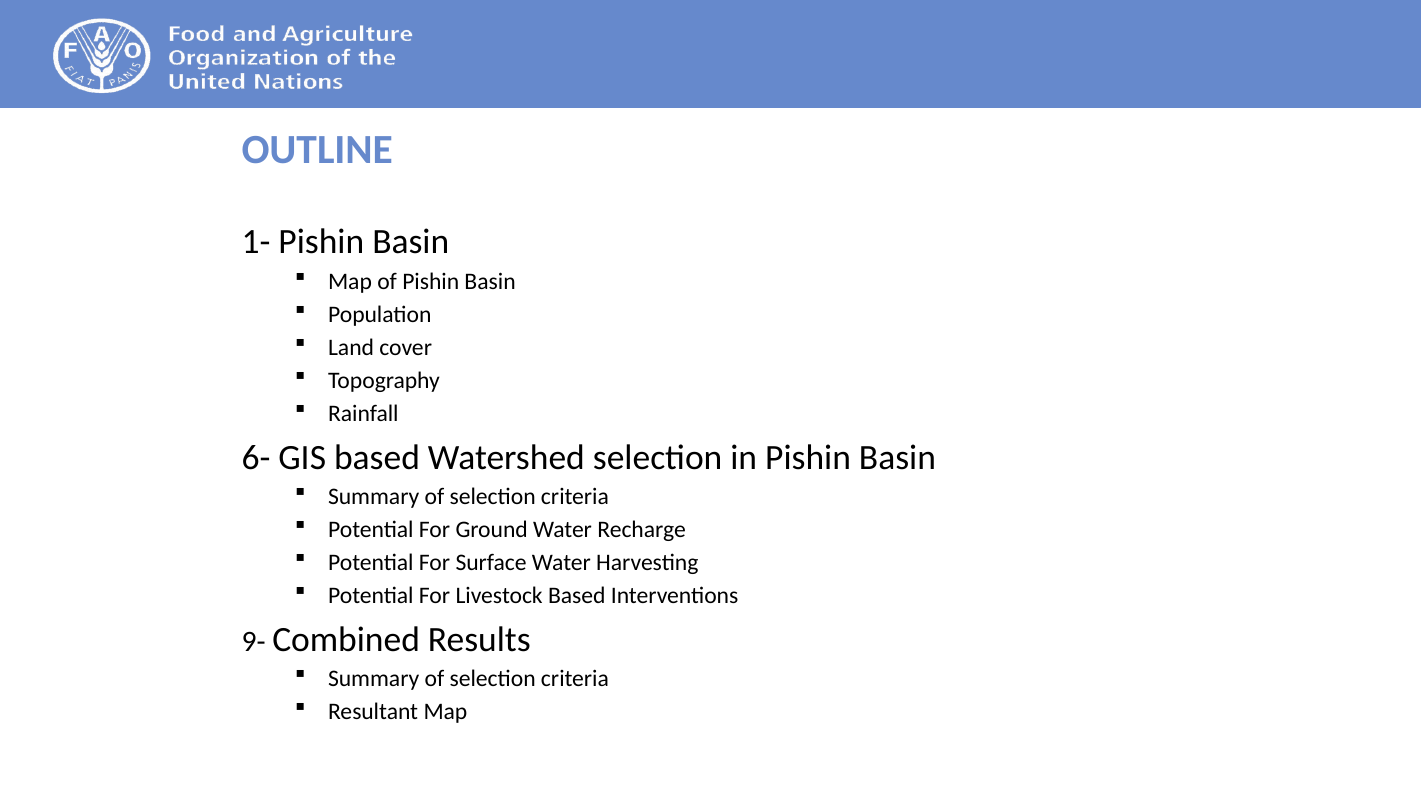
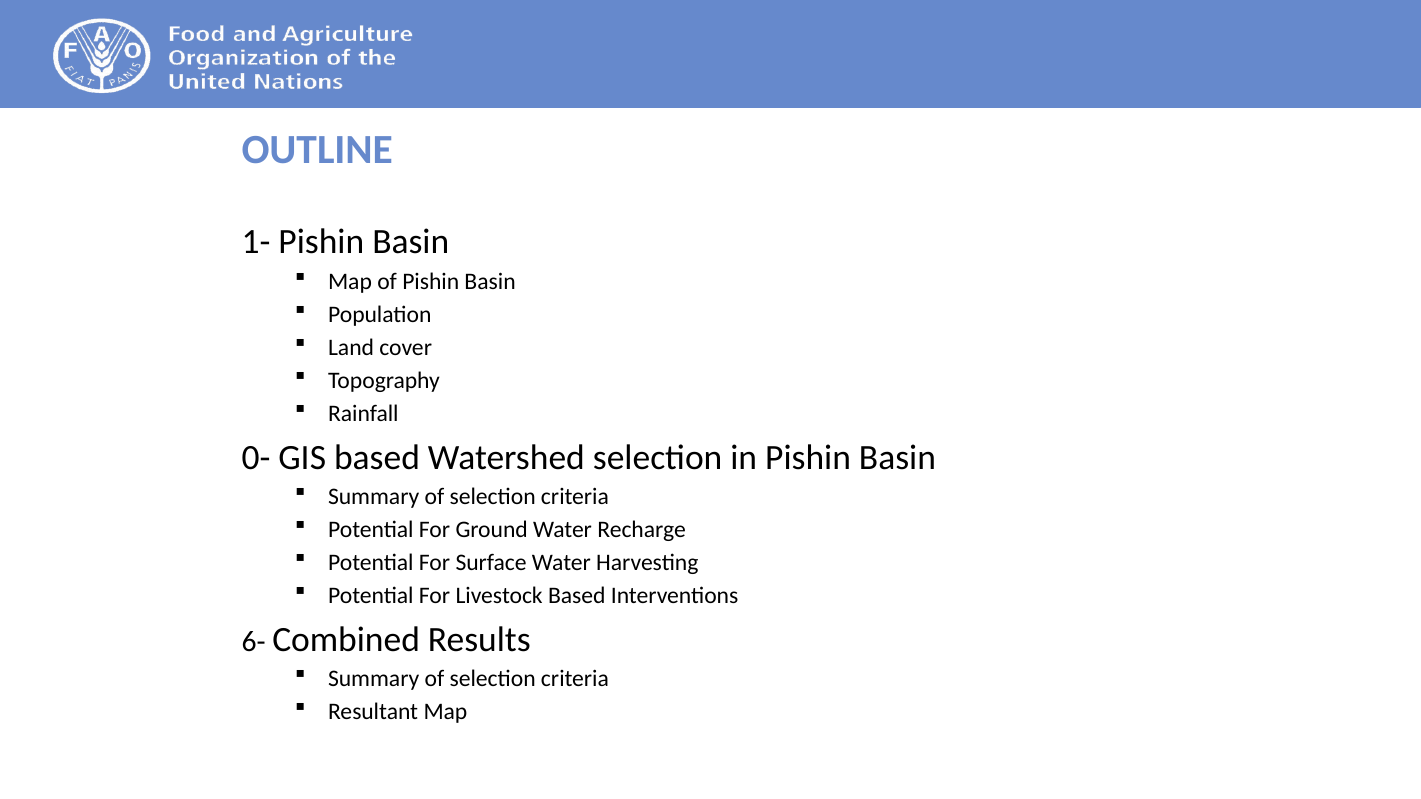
6-: 6- -> 0- (256, 458)
9-: 9- -> 6- (254, 642)
